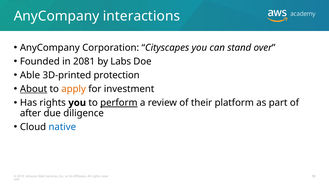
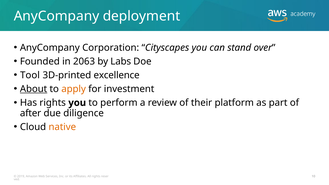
interactions: interactions -> deployment (141, 16)
2081: 2081 -> 2063 (84, 61)
Able: Able -> Tool (30, 75)
protection: protection -> excellence (117, 75)
perform underline: present -> none (119, 103)
native colour: blue -> orange (62, 127)
